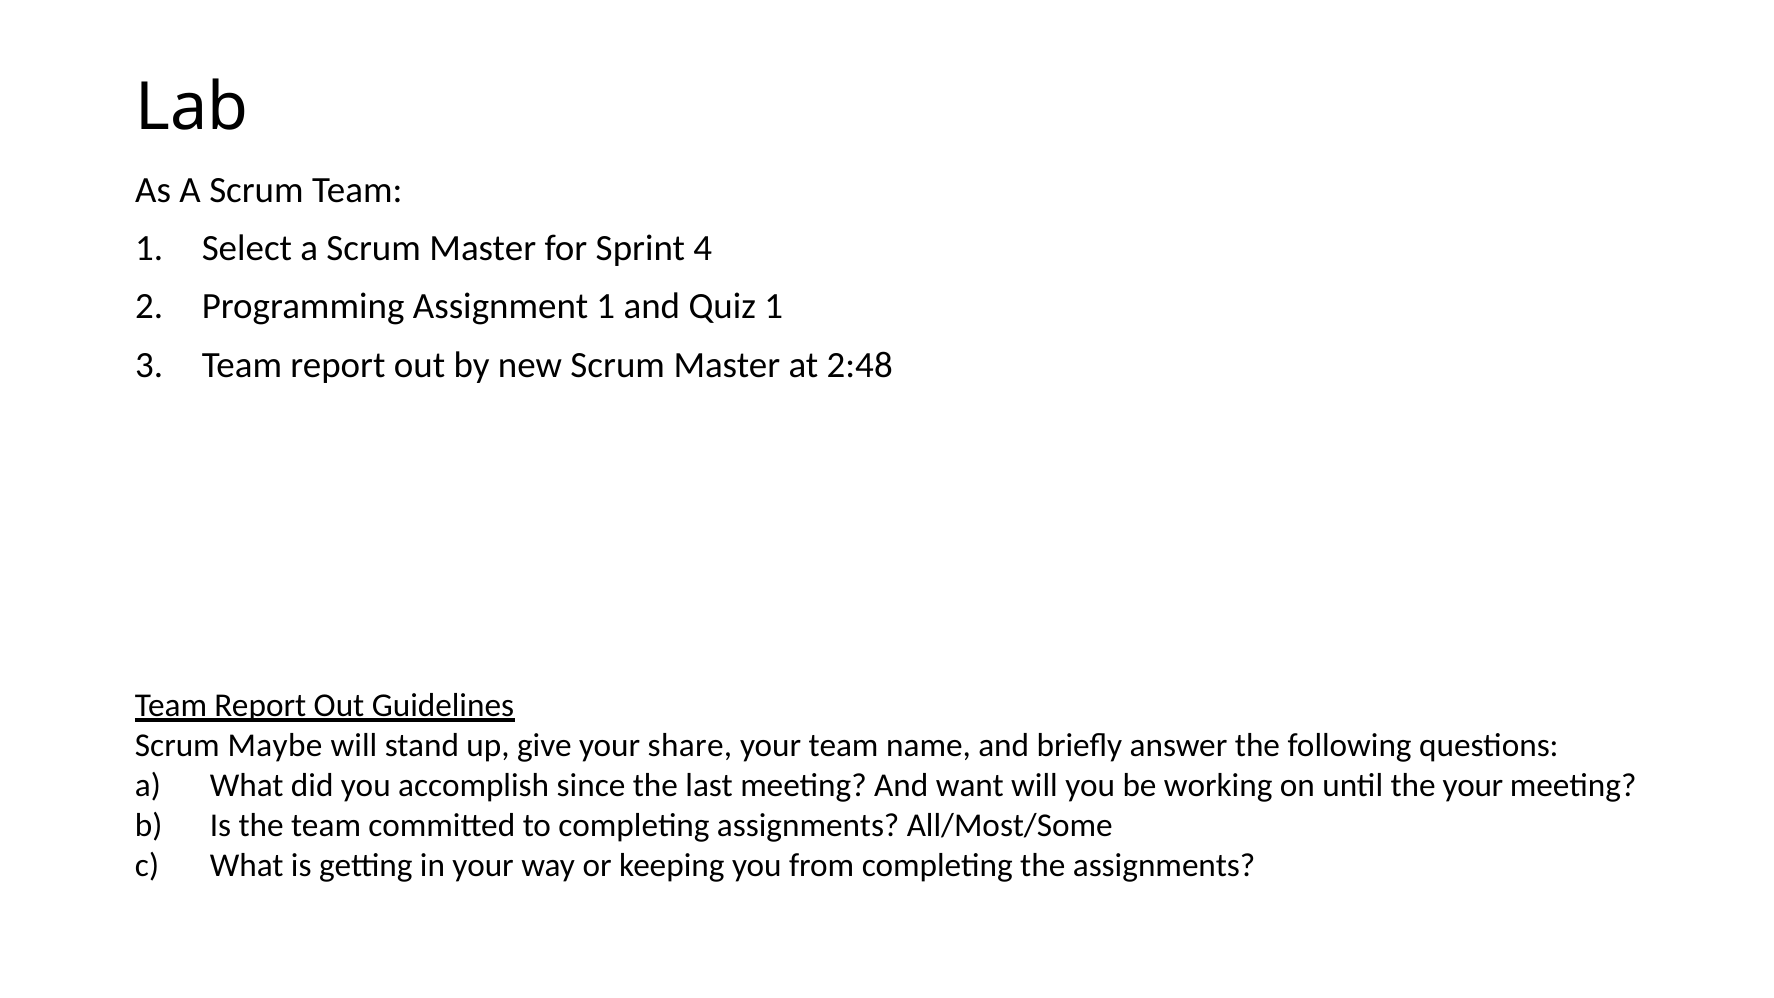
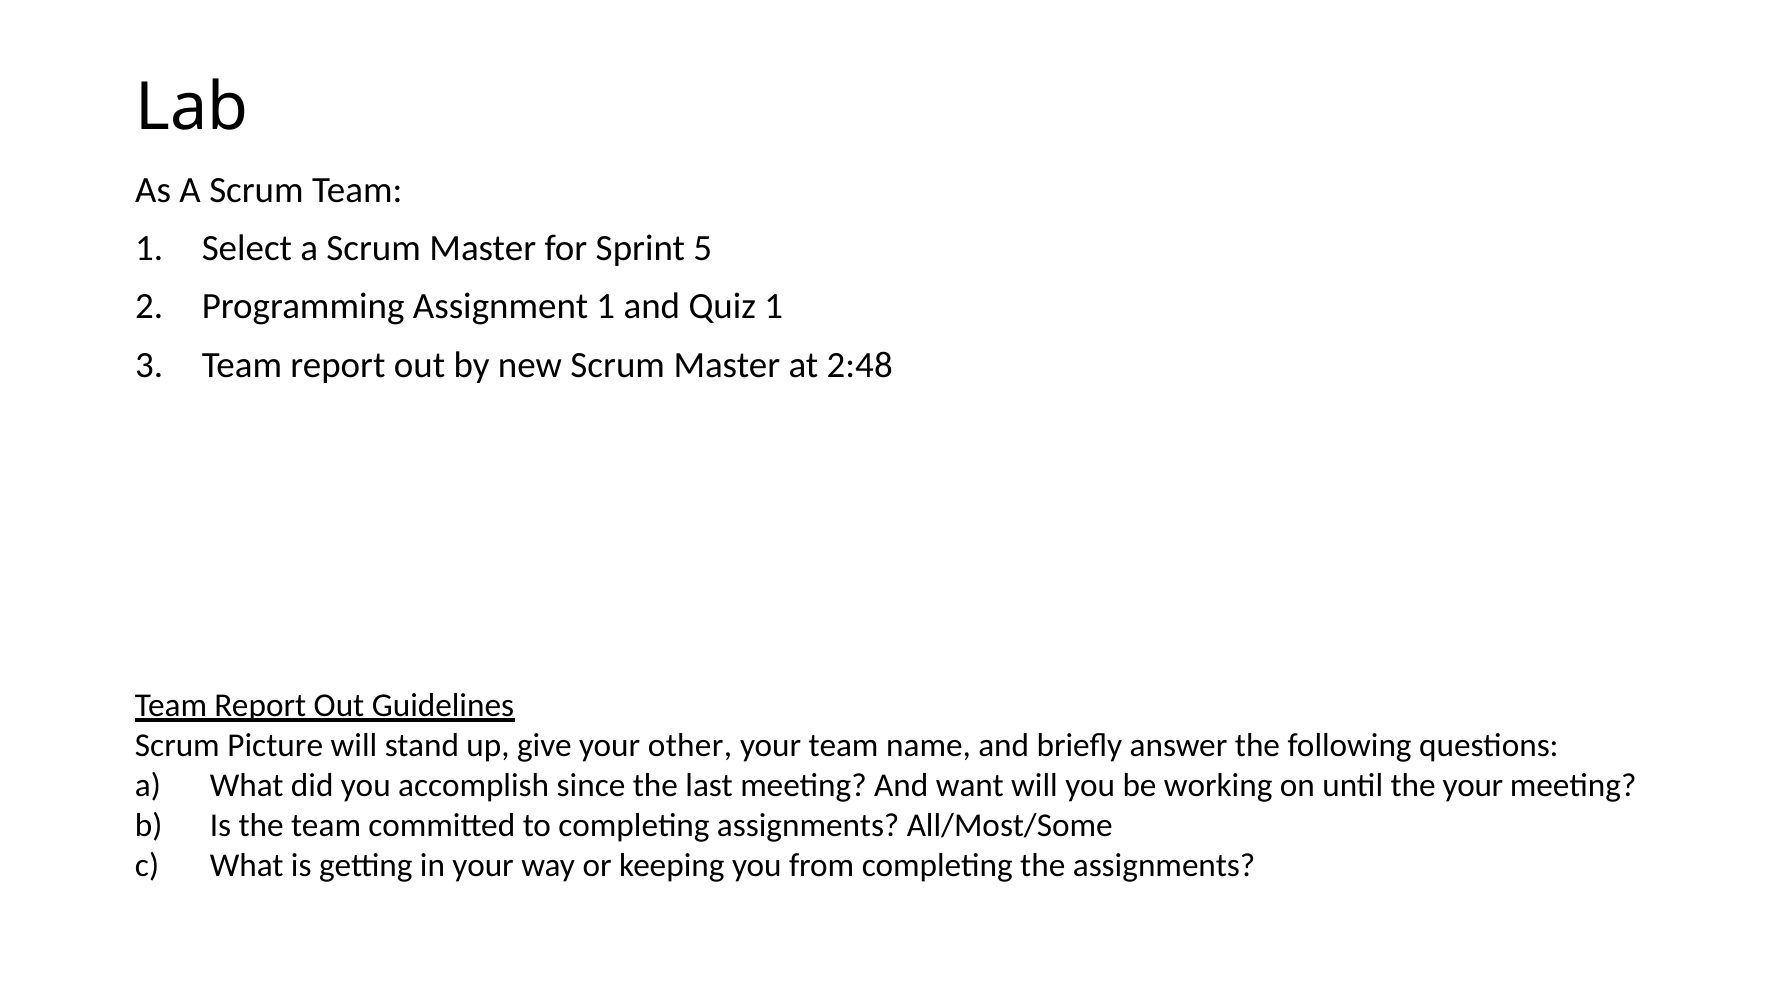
4: 4 -> 5 (703, 248)
Maybe: Maybe -> Picture (275, 745)
share: share -> other (690, 745)
